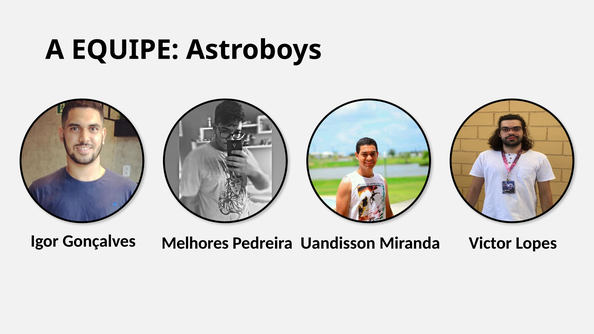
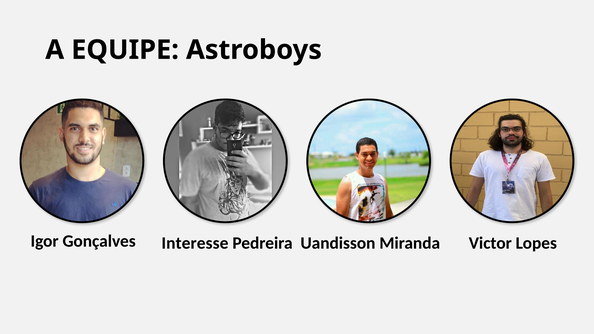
Melhores: Melhores -> Interesse (195, 243)
